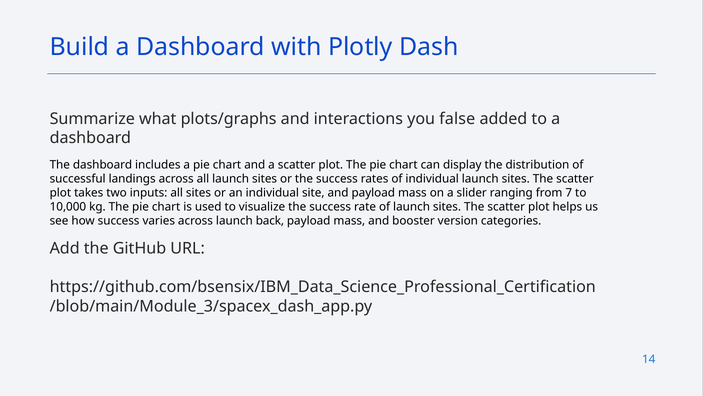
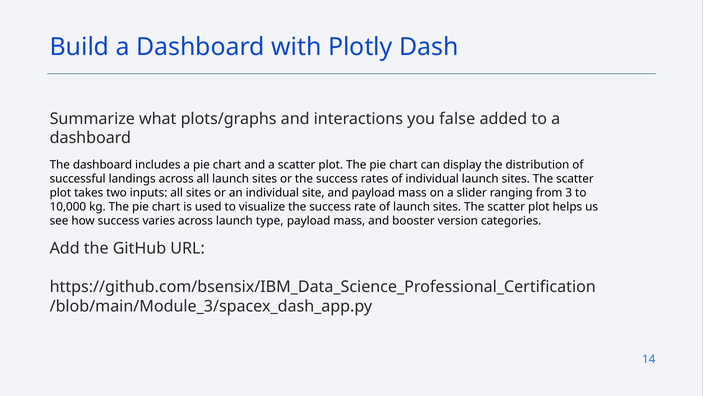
7: 7 -> 3 (569, 193)
back: back -> type (270, 221)
